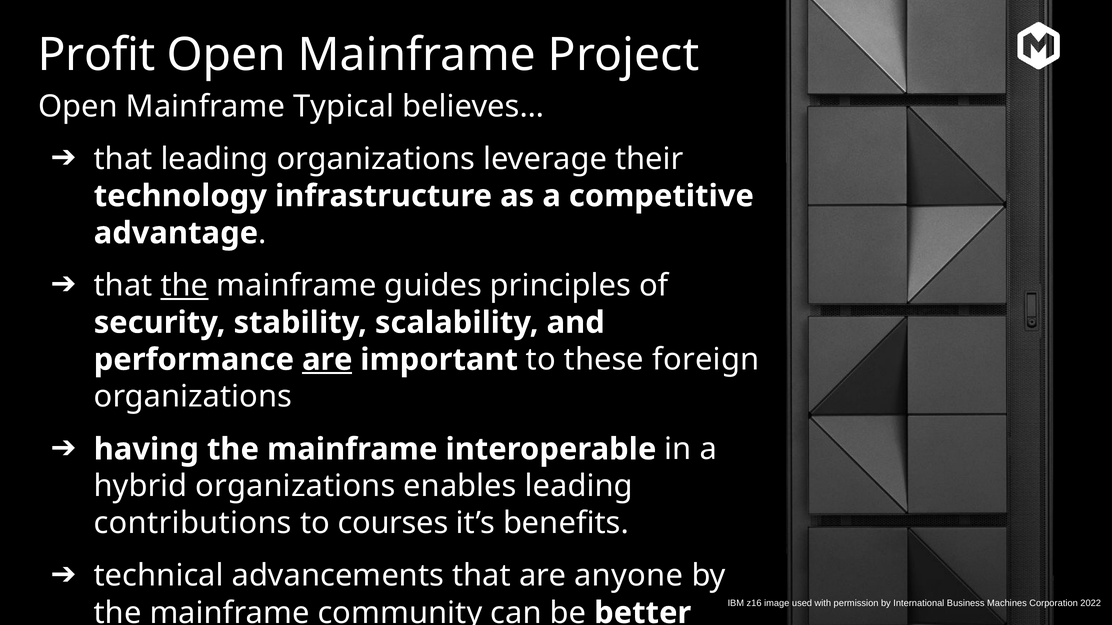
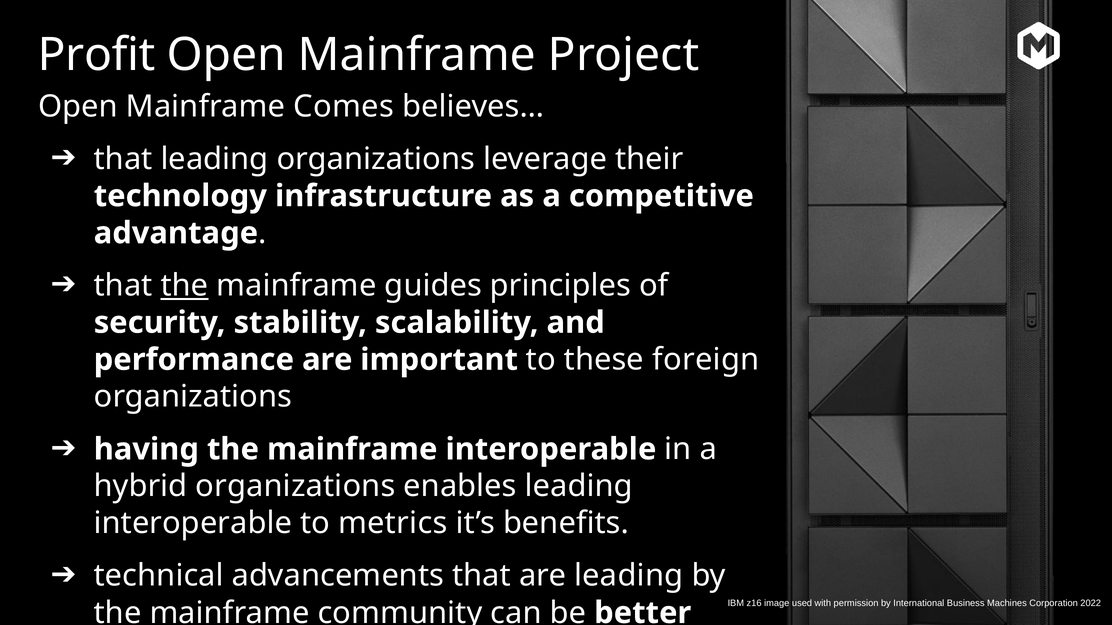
Typical: Typical -> Comes (344, 107)
are underline: present -> none (327, 360)
contributions: contributions -> interoperable (193, 524)
courses: courses -> metrics (393, 524)
are anyone: anyone -> leading (629, 576)
